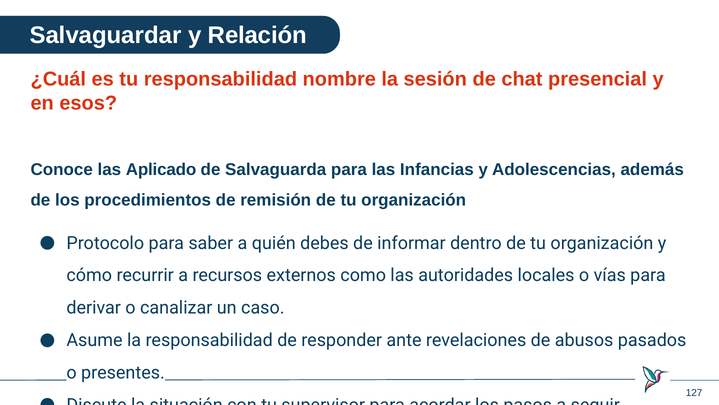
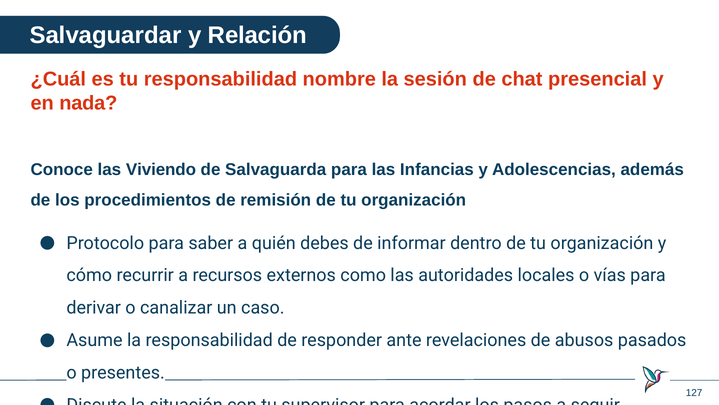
esos: esos -> nada (88, 103)
Aplicado: Aplicado -> Viviendo (161, 169)
